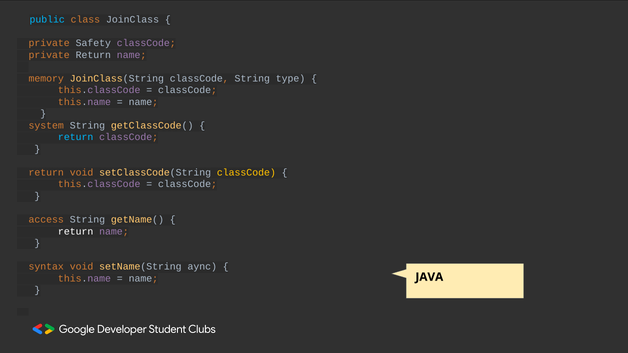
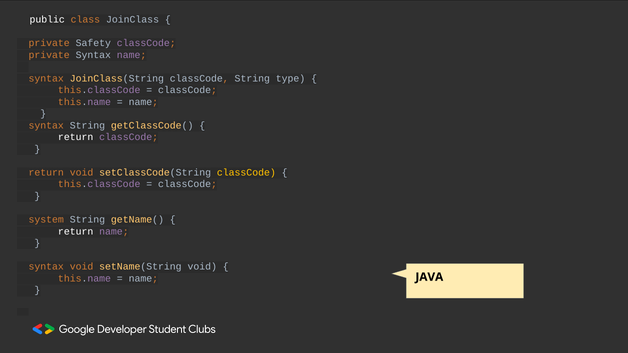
public colour: light blue -> white (47, 20)
private Return: Return -> Syntax (93, 55)
memory: memory -> syntax (46, 78)
system: system -> syntax (46, 125)
return colour: light blue -> white (76, 137)
access: access -> system (46, 220)
setName(String aync: aync -> void (202, 267)
